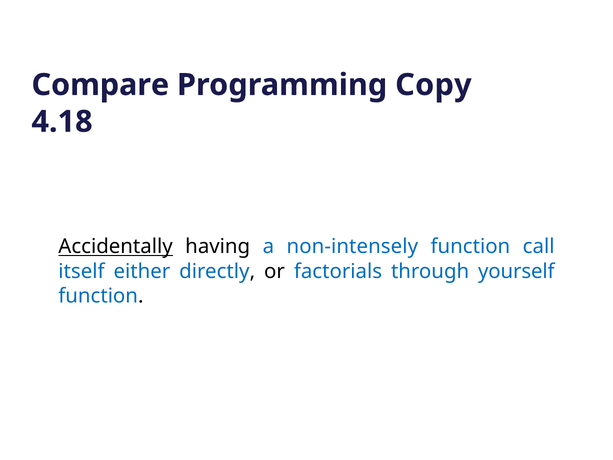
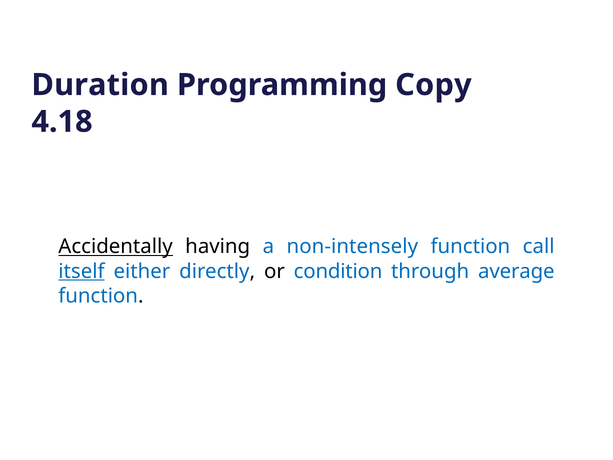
Compare: Compare -> Duration (100, 85)
itself underline: none -> present (81, 271)
factorials: factorials -> condition (338, 271)
yourself: yourself -> average (516, 271)
